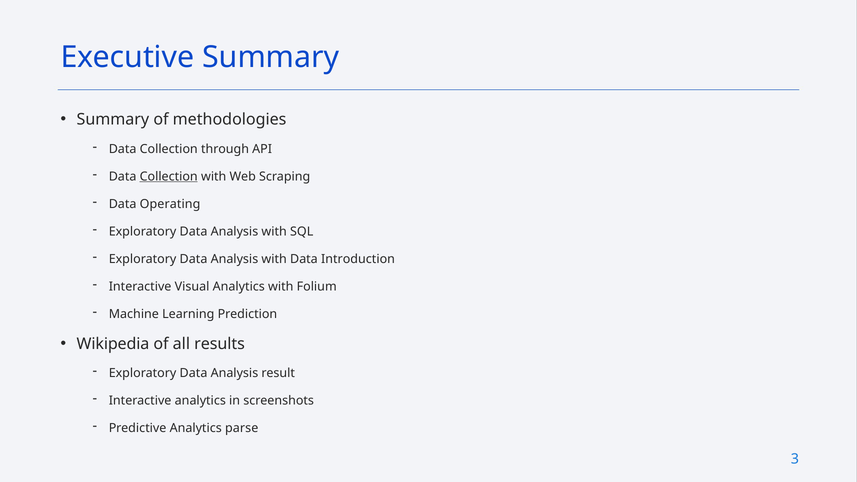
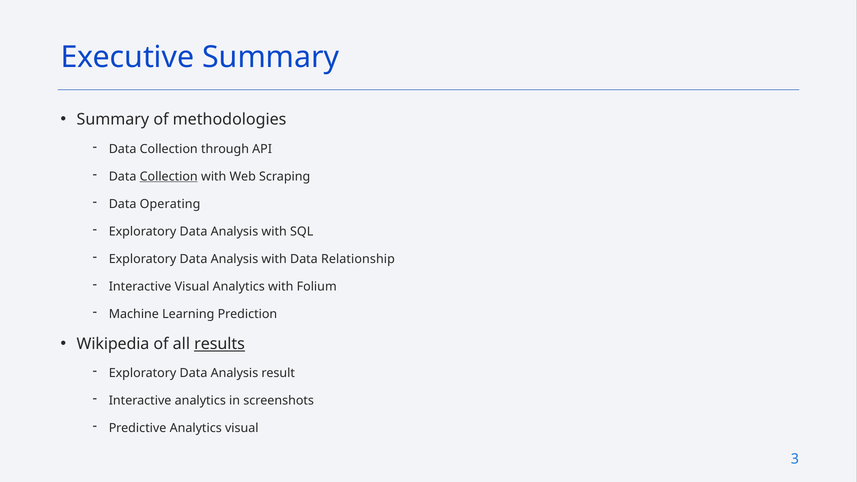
Introduction: Introduction -> Relationship (358, 259)
results underline: none -> present (220, 344)
Analytics parse: parse -> visual (242, 428)
